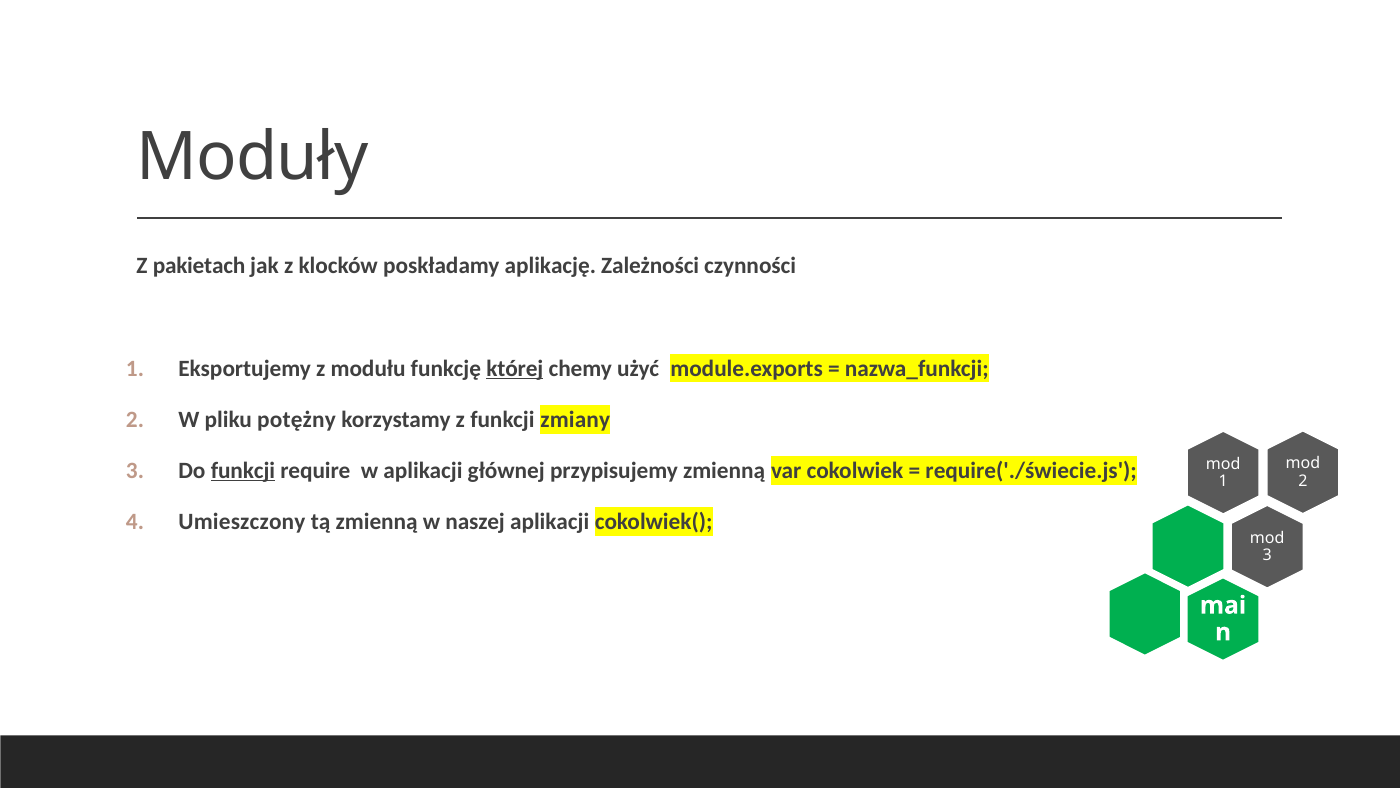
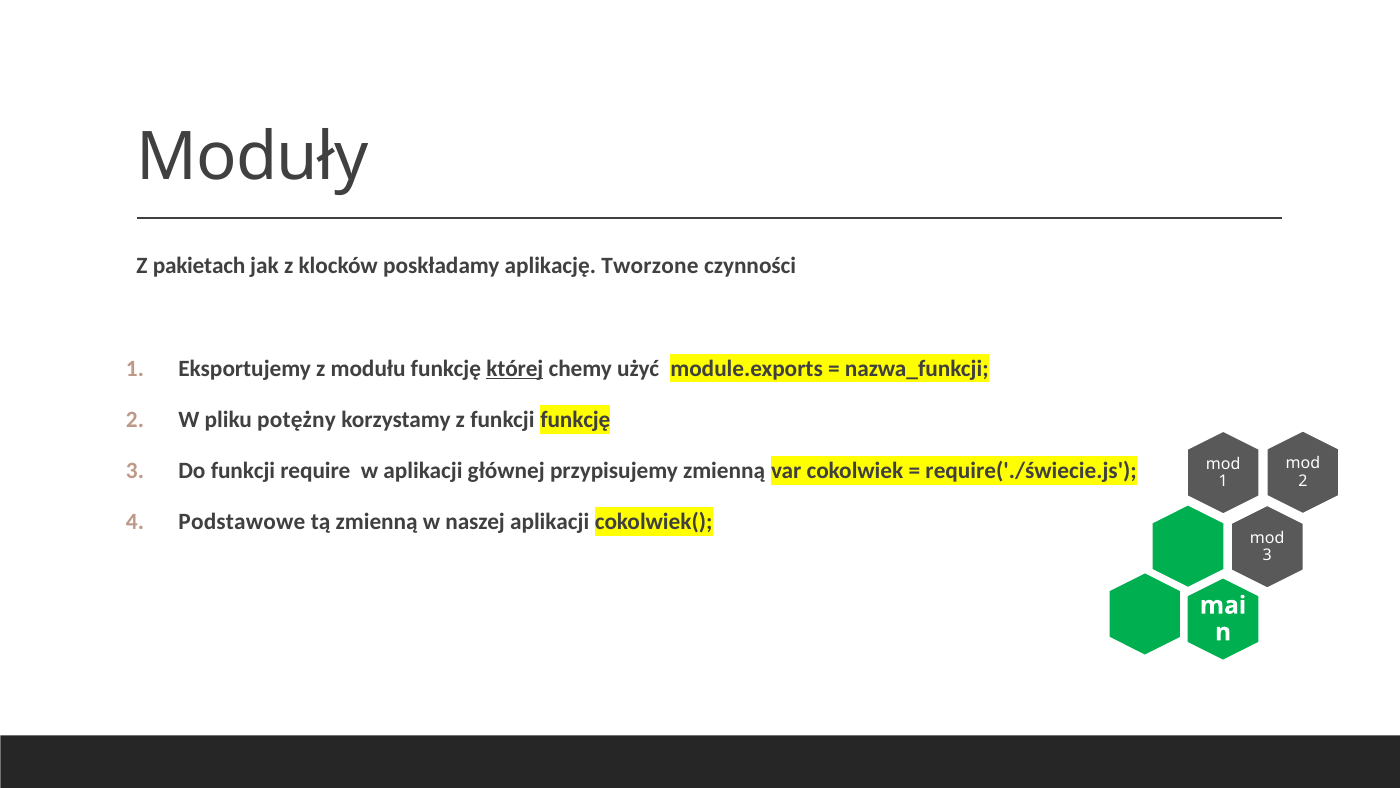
Zależności: Zależności -> Tworzone (650, 266)
funkcji zmiany: zmiany -> funkcję (575, 419)
funkcji underline: present -> none (243, 470)
Umieszczony: Umieszczony -> Podstawowe (242, 522)
